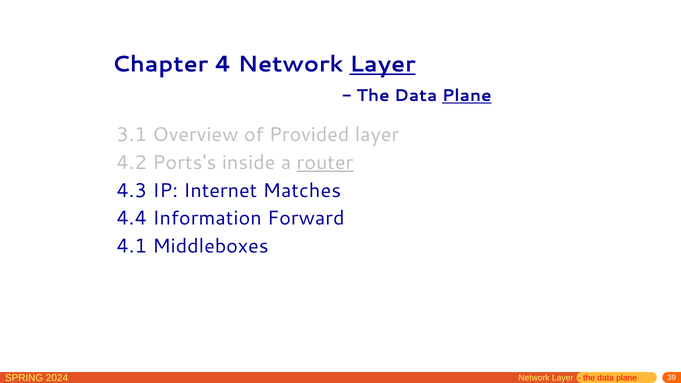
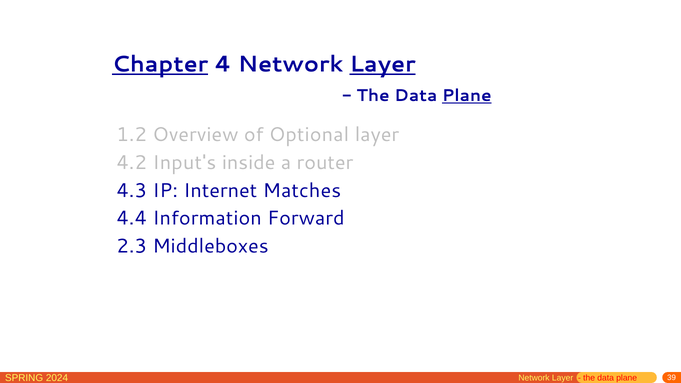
Chapter underline: none -> present (160, 64)
3.1: 3.1 -> 1.2 (132, 135)
Provided: Provided -> Optional (309, 135)
Ports's: Ports's -> Input's (184, 163)
router underline: present -> none (325, 163)
4.1: 4.1 -> 2.3 (132, 246)
